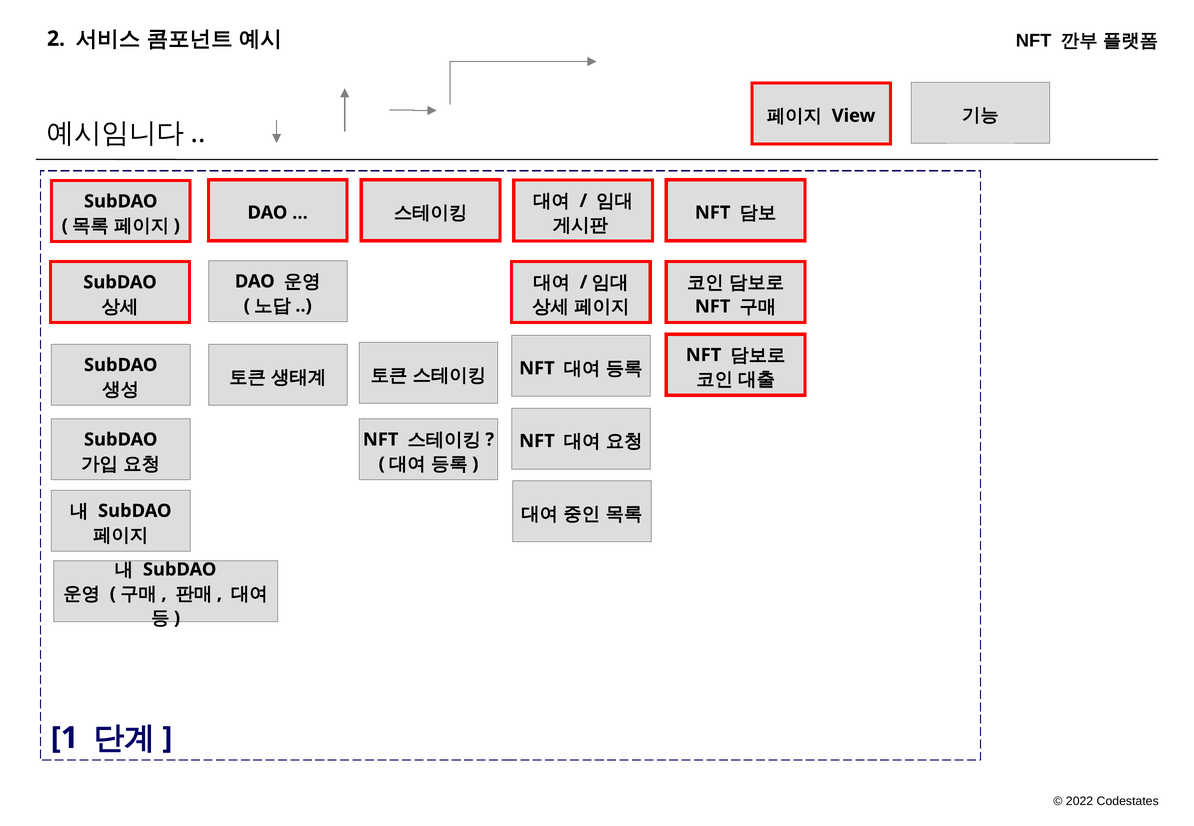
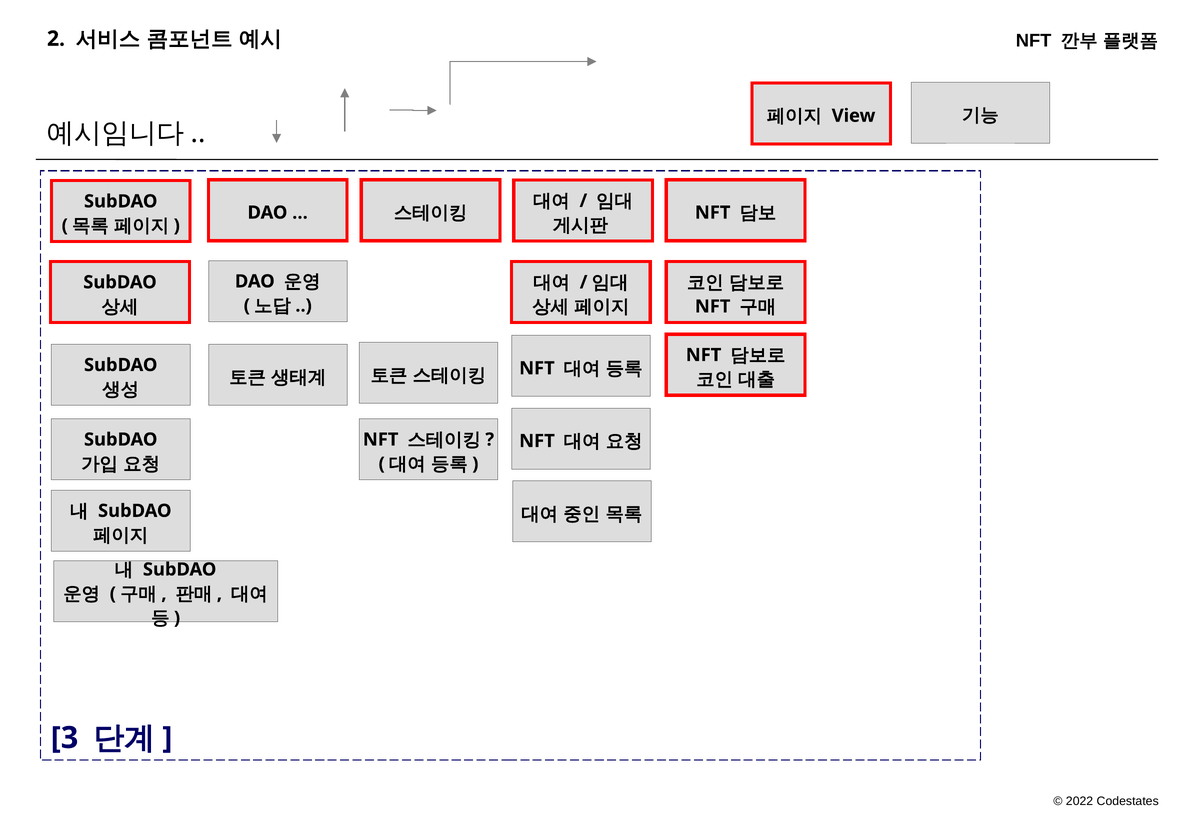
1: 1 -> 3 (65, 738)
